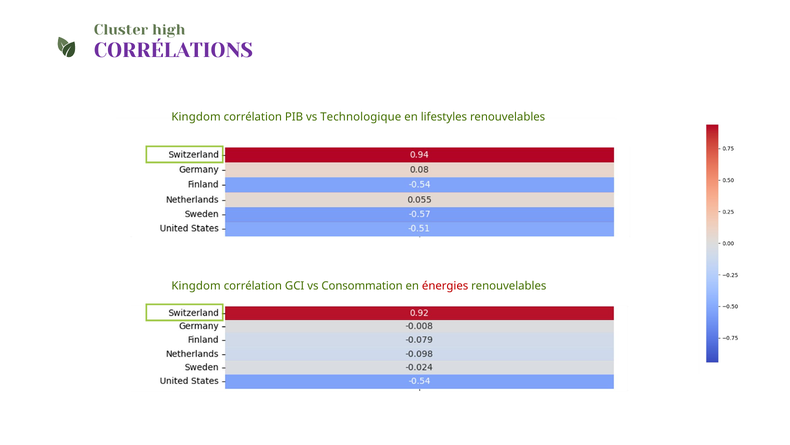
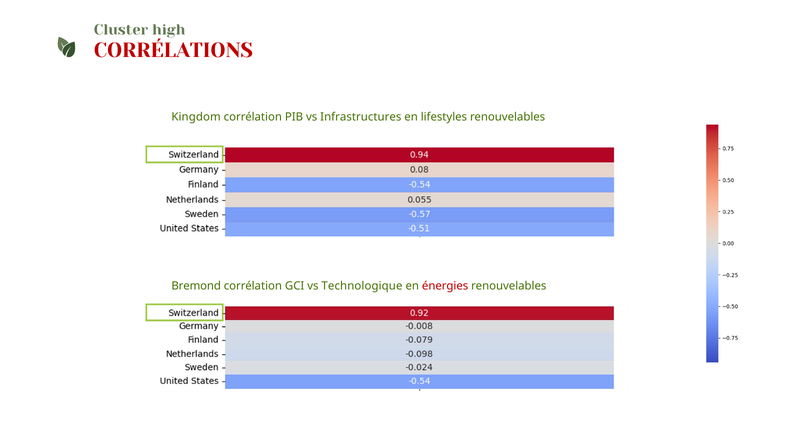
CORRÉLATIONS colour: purple -> red (173, 50)
Technologique: Technologique -> Infrastructures (361, 117)
Kingdom: Kingdom -> Bremond (196, 286)
Consommation: Consommation -> Technologique (362, 286)
